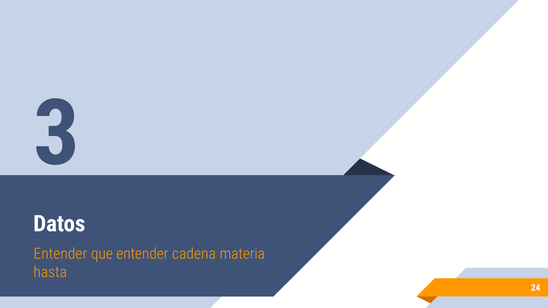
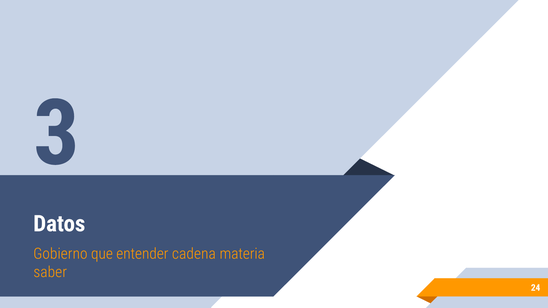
Entender: Entender -> Gobierno (60, 254)
hasta: hasta -> saber (50, 272)
